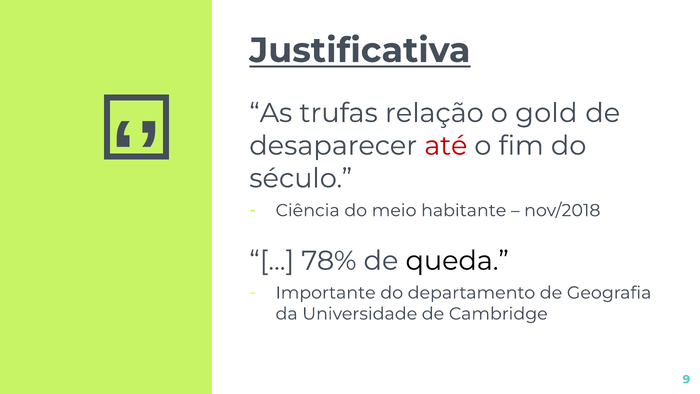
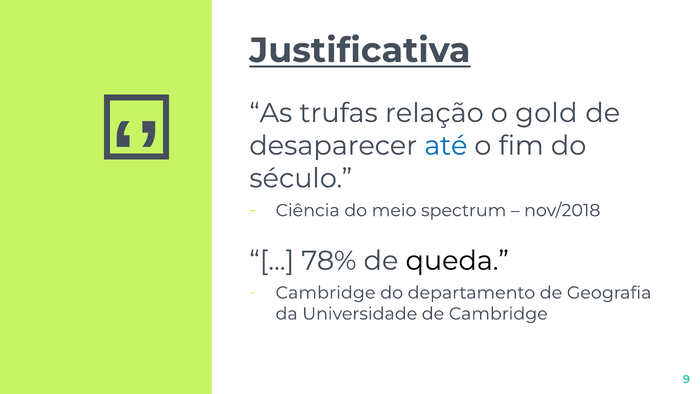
até colour: red -> blue (446, 146)
habitante: habitante -> spectrum (464, 210)
Importante: Importante -> Cambridge (326, 293)
